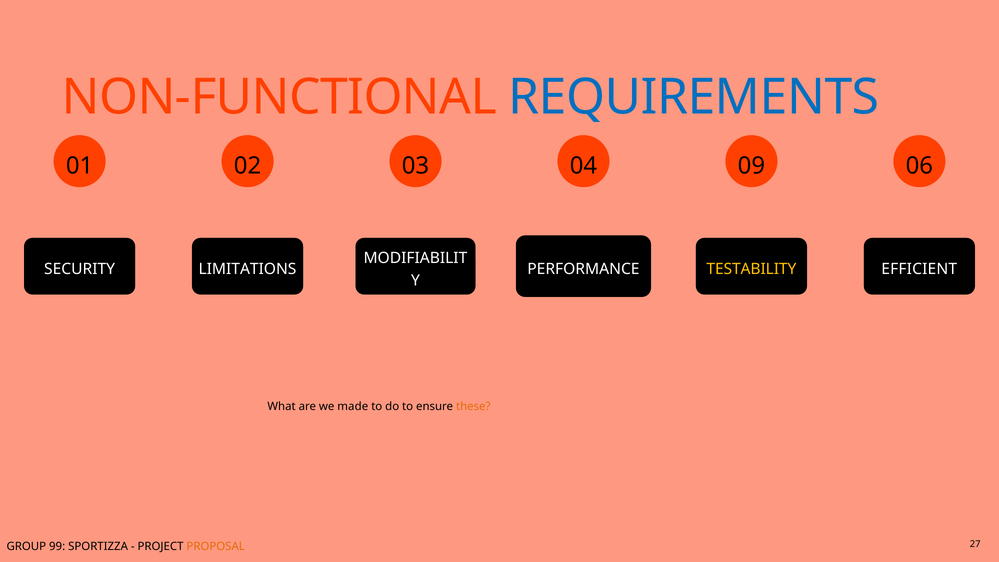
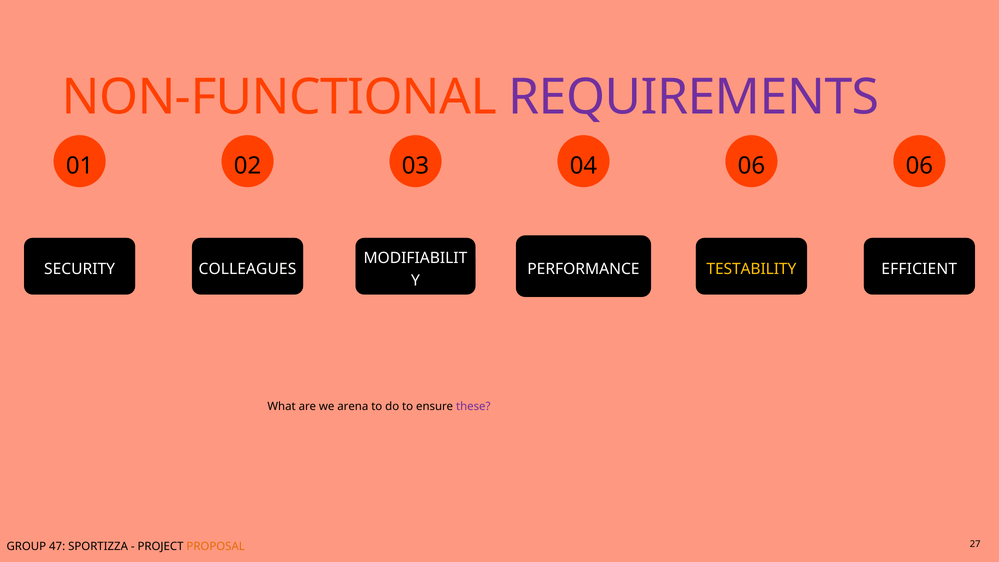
REQUIREMENTS colour: blue -> purple (694, 97)
01 09: 09 -> 06 (751, 166)
LIMITATIONS: LIMITATIONS -> COLLEAGUES (247, 269)
made: made -> arena (353, 406)
these colour: orange -> purple (473, 406)
99: 99 -> 47 (57, 546)
